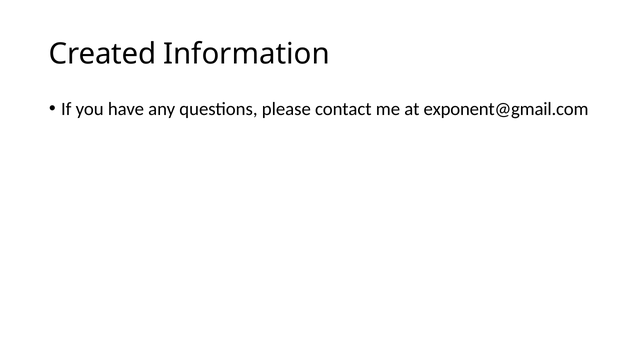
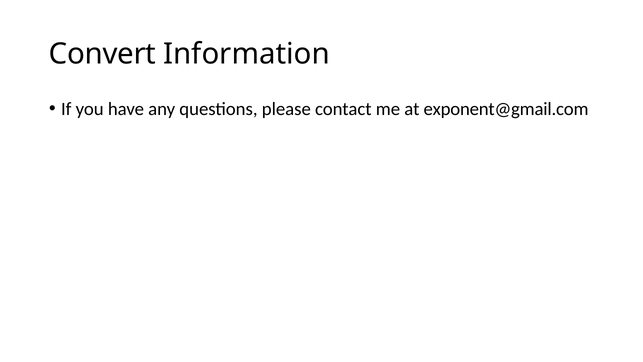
Created: Created -> Convert (102, 54)
